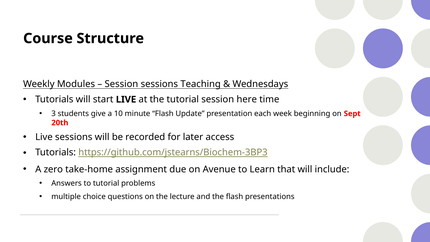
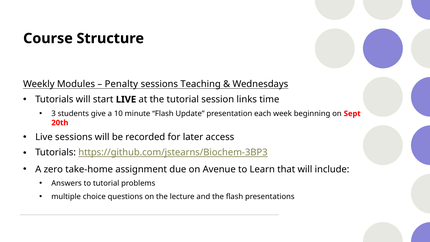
Session: Session -> Penalty (121, 84)
here: here -> links (247, 99)
